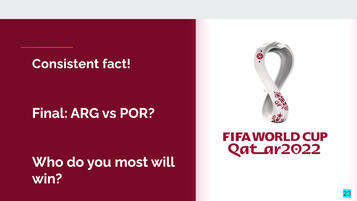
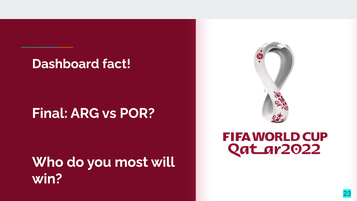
Consistent: Consistent -> Dashboard (66, 64)
